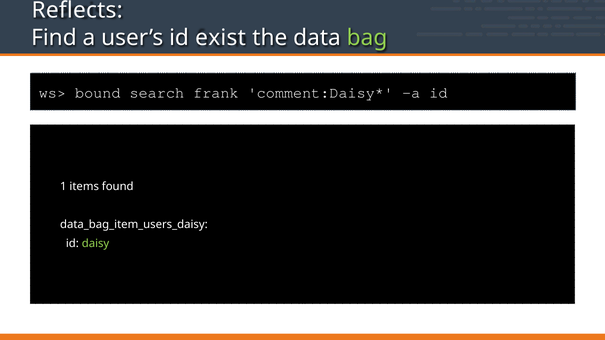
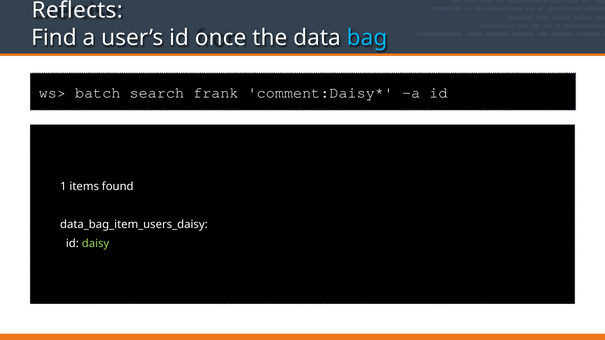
exist: exist -> once (221, 38)
bag colour: light green -> light blue (367, 38)
bound: bound -> batch (98, 93)
